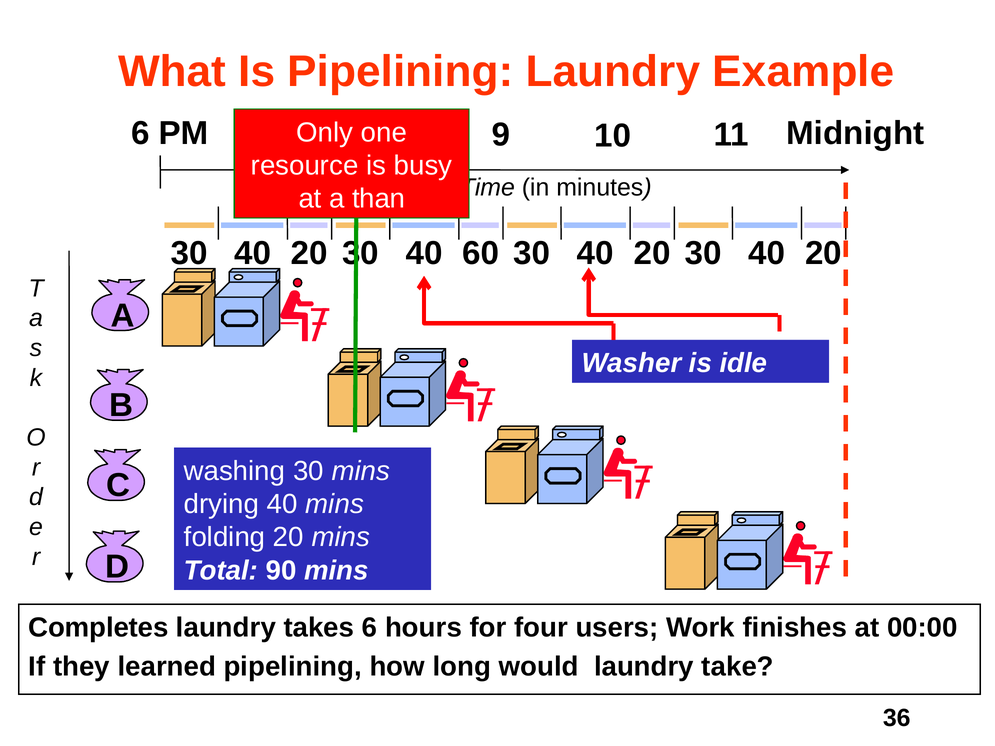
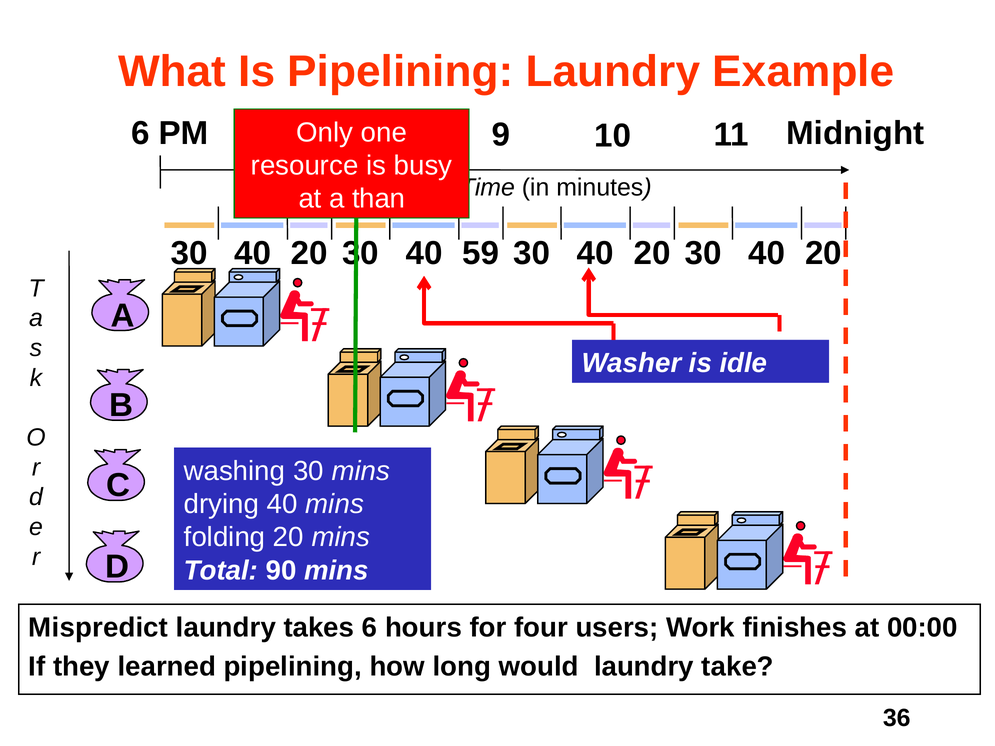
60: 60 -> 59 (481, 253)
Completes: Completes -> Mispredict (98, 628)
